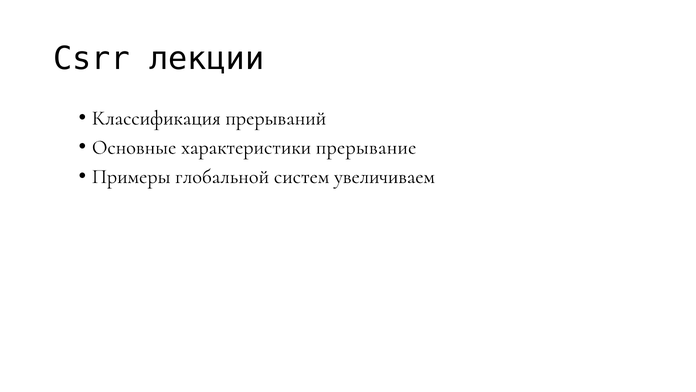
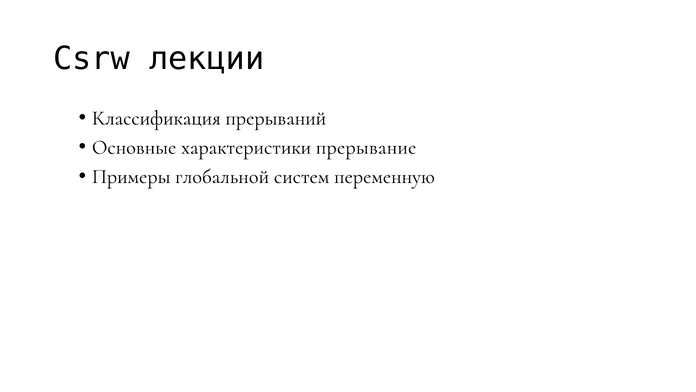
Csrr: Csrr -> Csrw (91, 58)
увеличиваем: увеличиваем -> переменную (384, 176)
